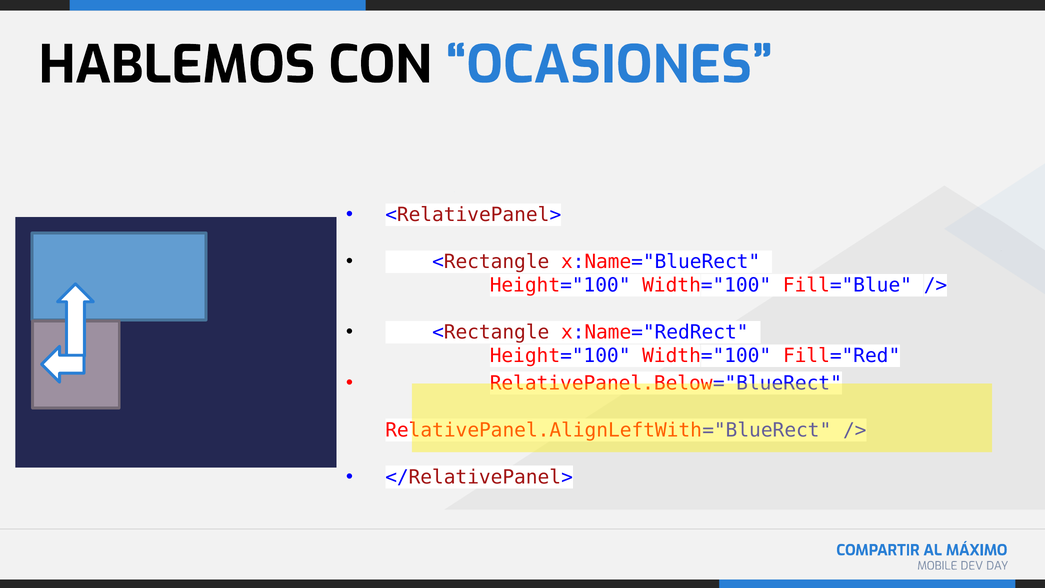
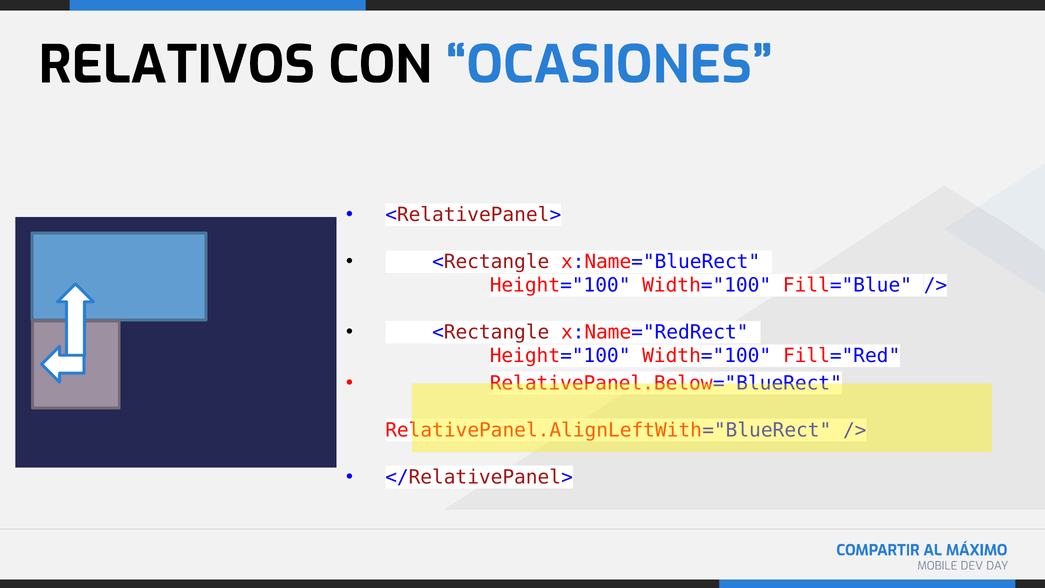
HABLEMOS: HABLEMOS -> RELATIVOS (177, 65)
